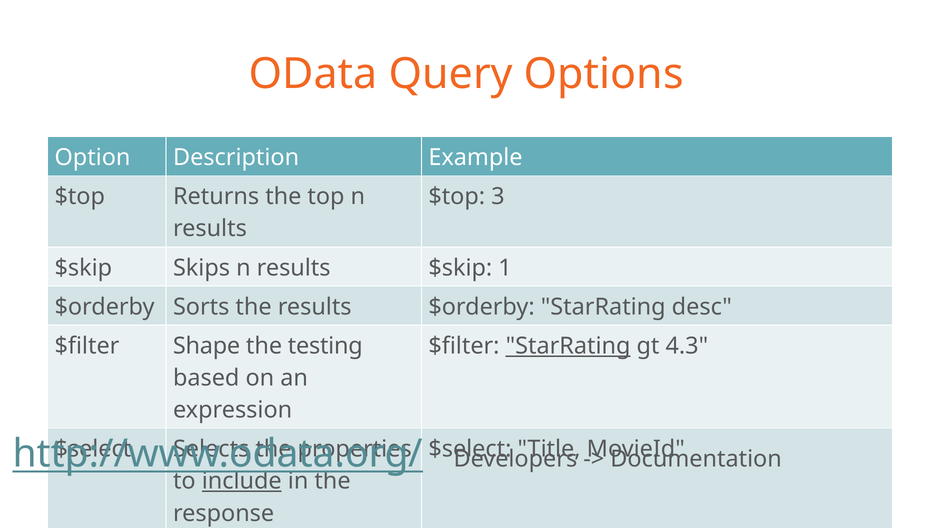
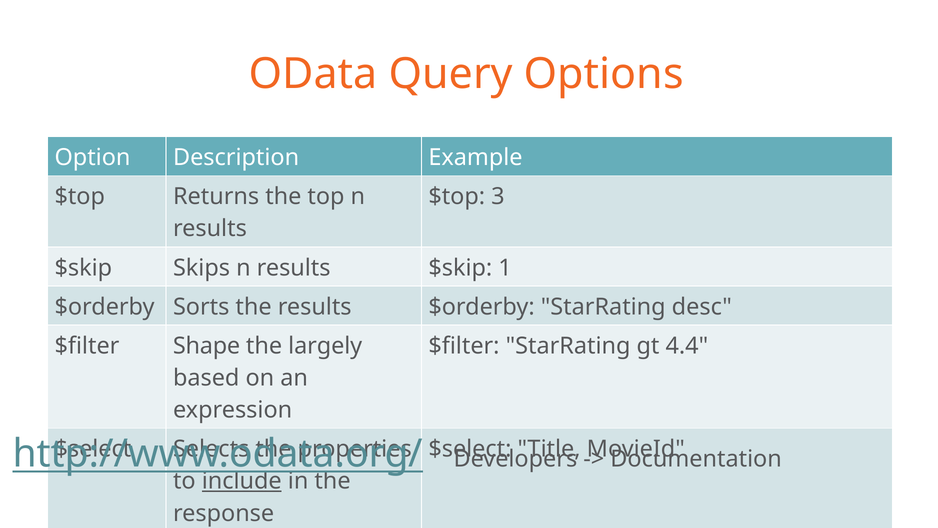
testing: testing -> largely (325, 346)
StarRating underline: present -> none (568, 346)
4.3: 4.3 -> 4.4 (687, 346)
